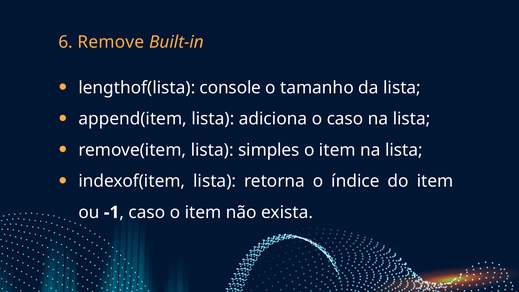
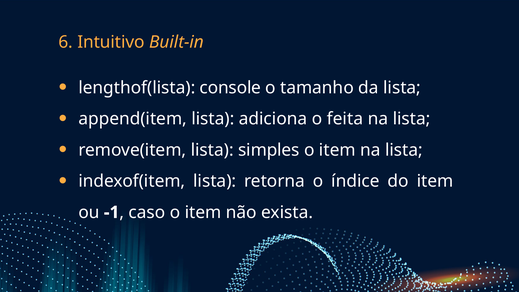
Remove: Remove -> Intuitivo (111, 42)
o caso: caso -> feita (345, 119)
